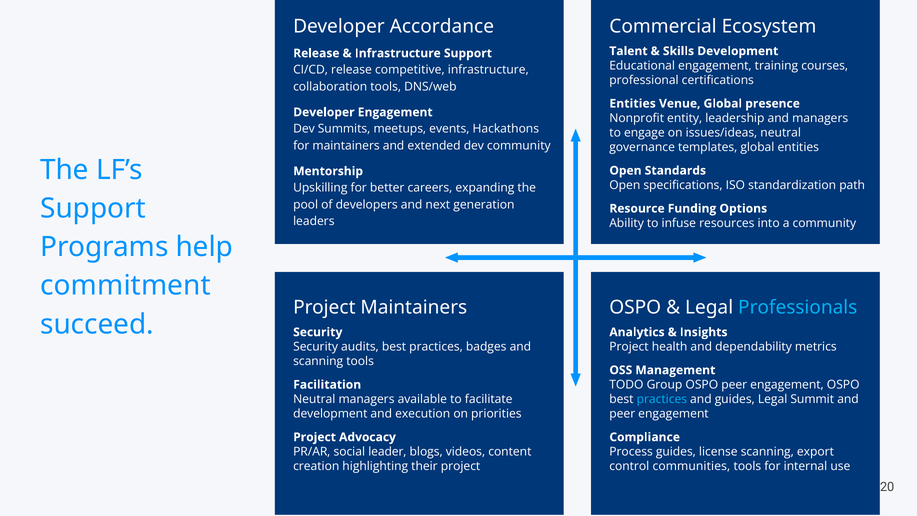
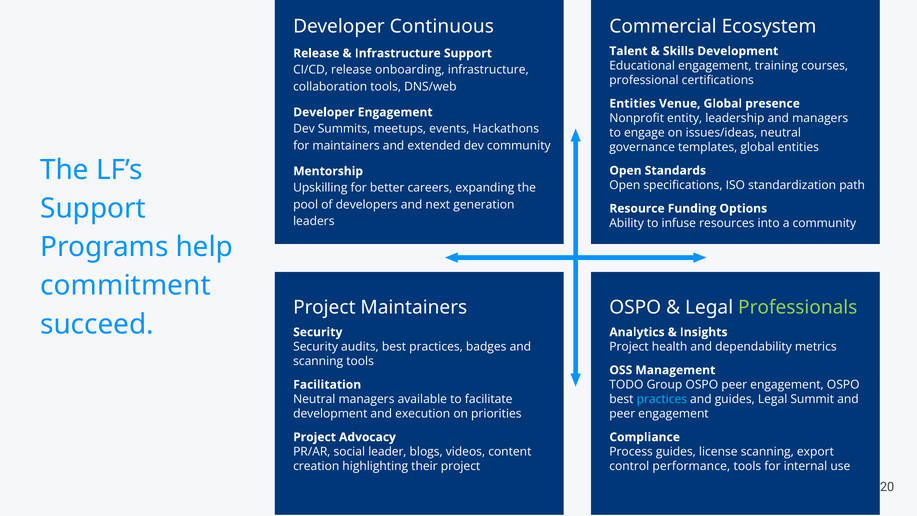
Accordance: Accordance -> Continuous (442, 27)
competitive: competitive -> onboarding (410, 70)
Professionals colour: light blue -> light green (798, 308)
communities: communities -> performance (691, 466)
